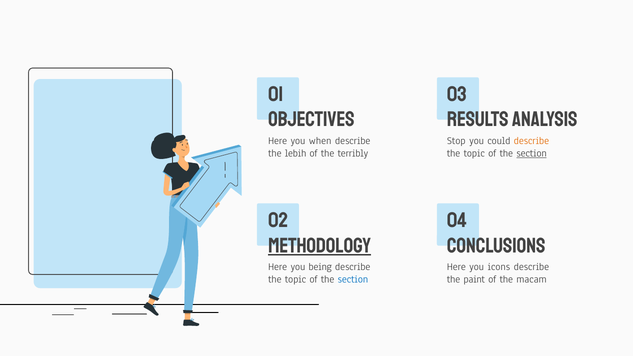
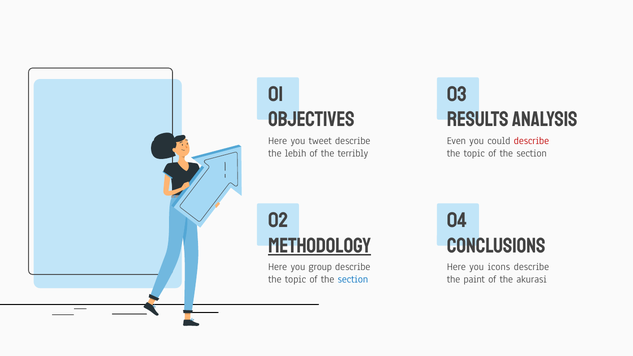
when: when -> tweet (320, 141)
Stop: Stop -> Even (456, 141)
describe colour: orange -> red (531, 141)
section underline: present -> none (532, 153)
being: being -> group (320, 267)
macam: macam -> akurasi (532, 279)
